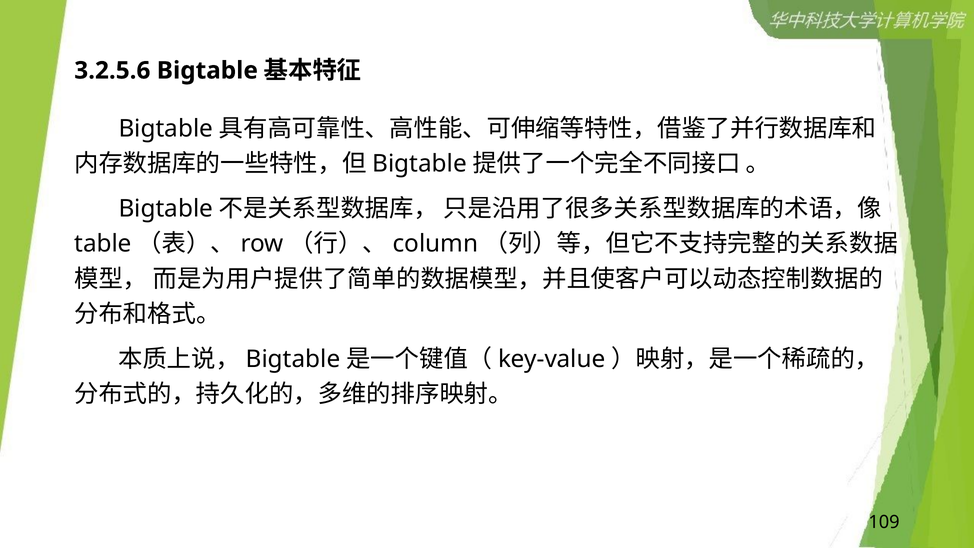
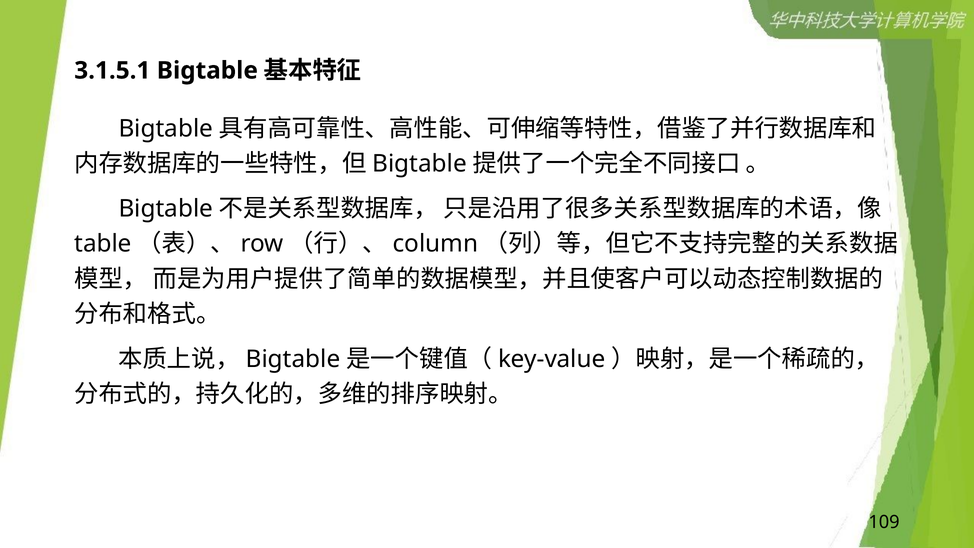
3.2.5.6: 3.2.5.6 -> 3.1.5.1 (112, 71)
